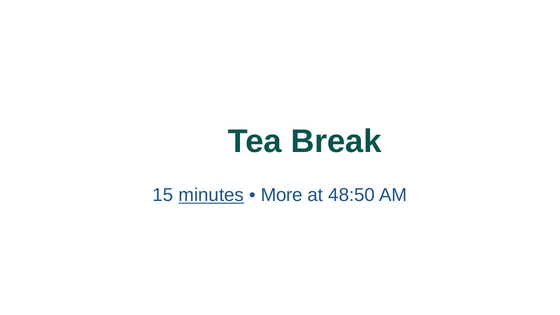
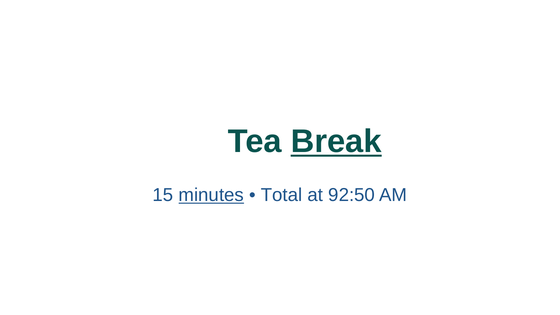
Break underline: none -> present (336, 142)
More: More -> Total (282, 195)
48:50: 48:50 -> 92:50 (352, 195)
